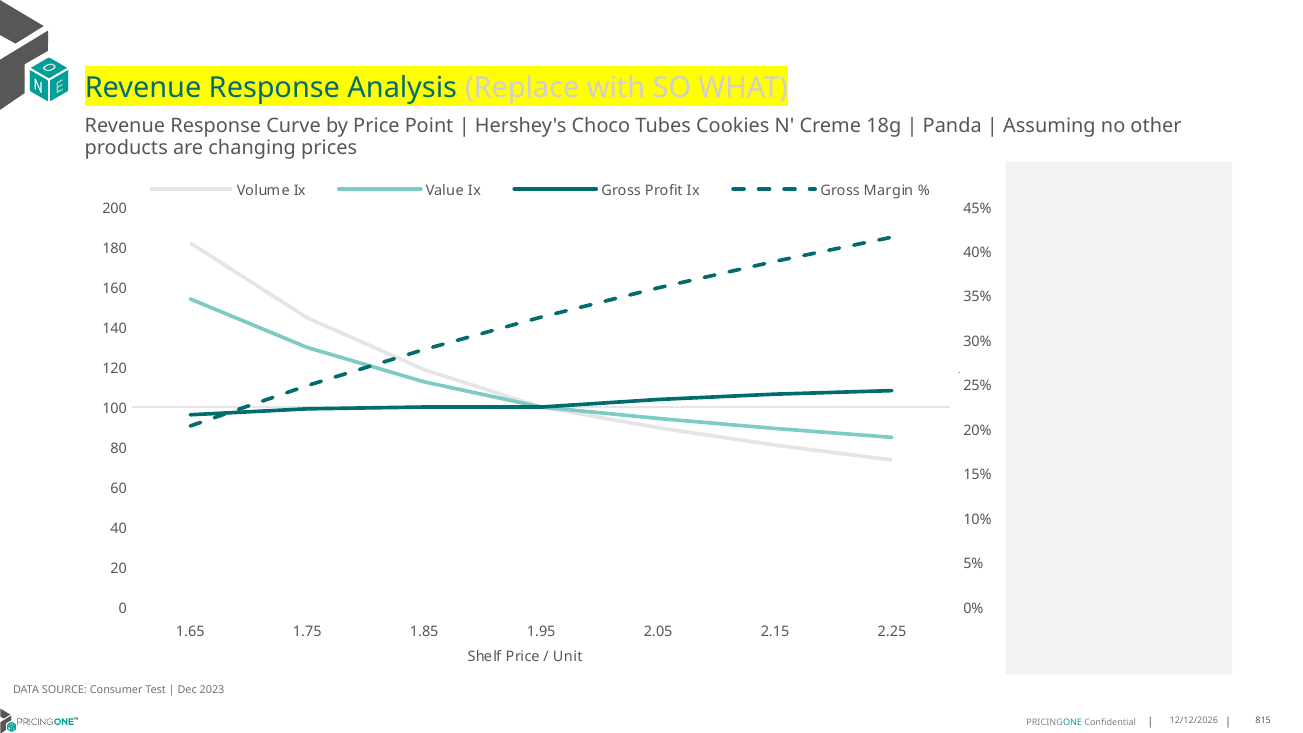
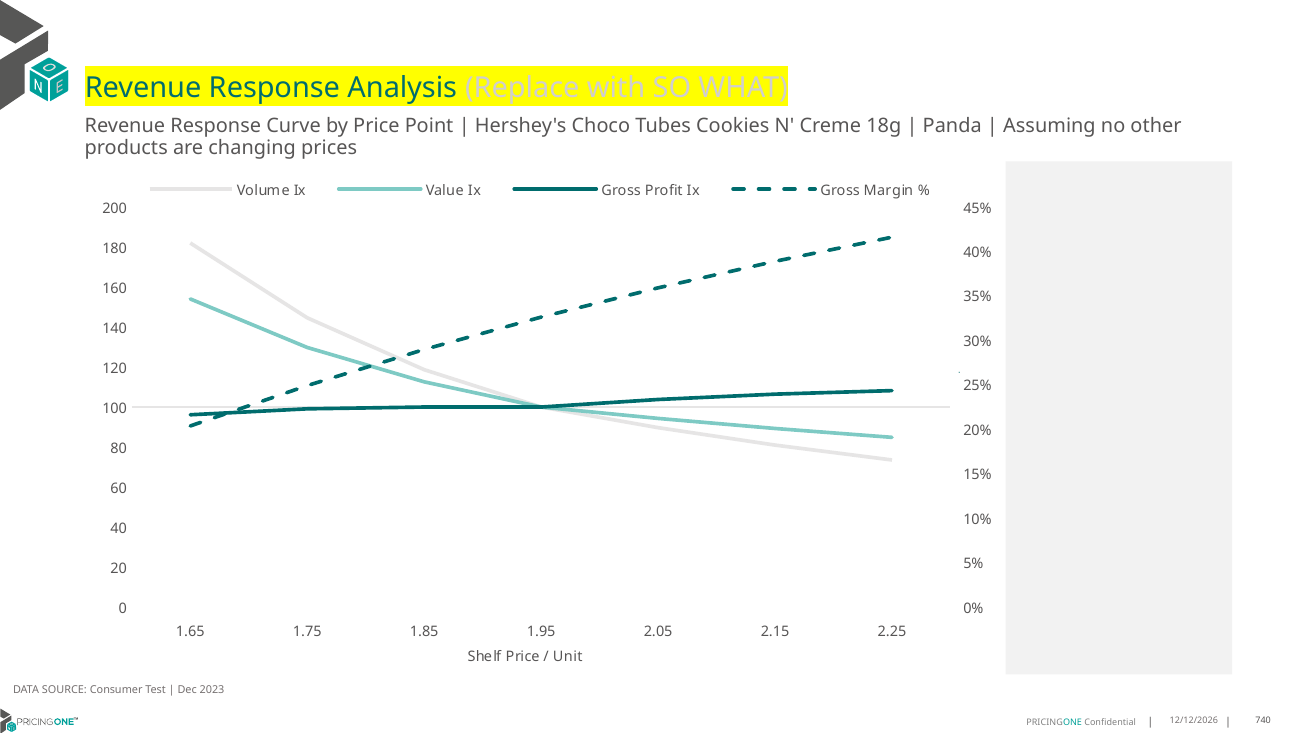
815: 815 -> 740 (1263, 721)
